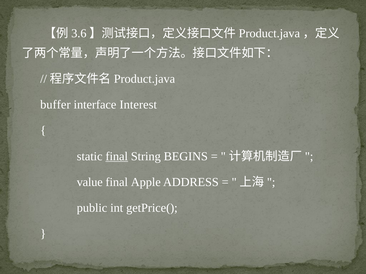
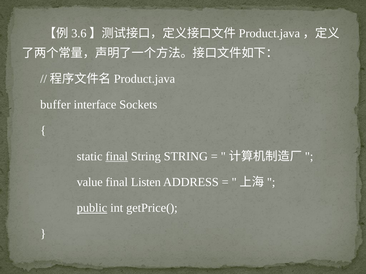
Interest: Interest -> Sockets (138, 105)
String BEGINS: BEGINS -> STRING (186, 157)
Apple: Apple -> Listen (146, 182)
public underline: none -> present (92, 208)
